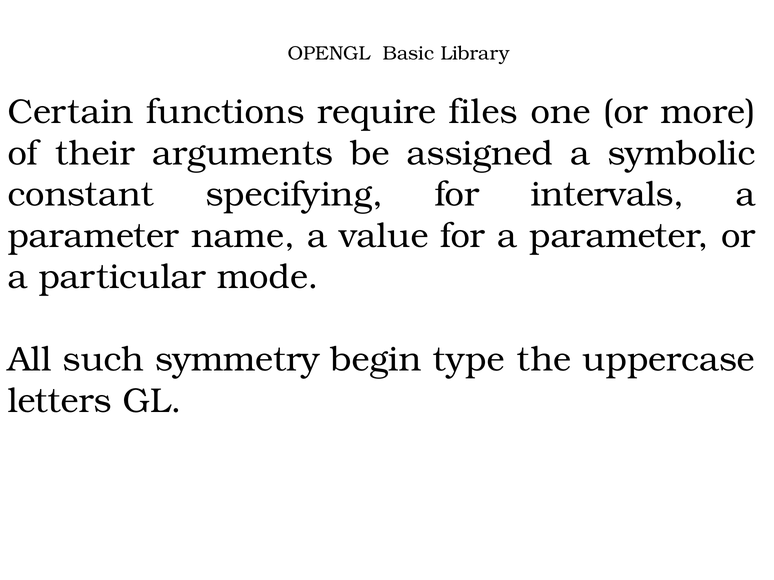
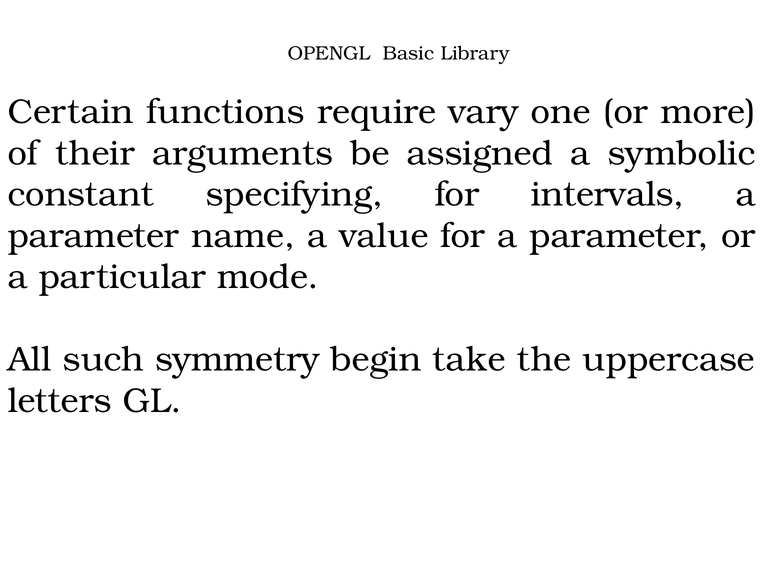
files: files -> vary (484, 112)
type: type -> take (469, 360)
